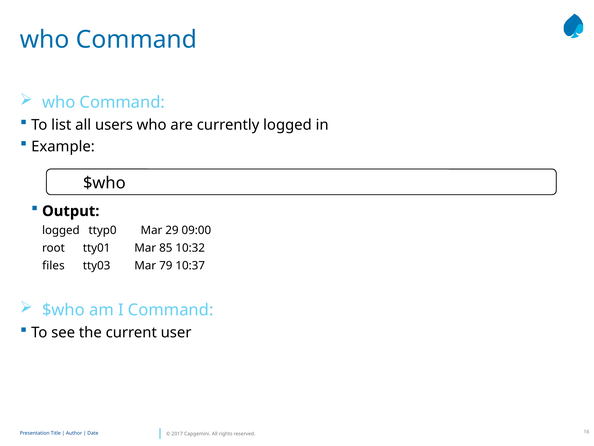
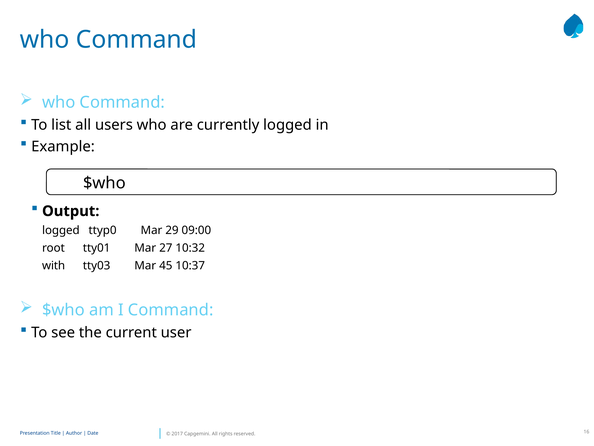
85: 85 -> 27 (166, 248)
files: files -> with (54, 265)
79: 79 -> 45 (166, 265)
